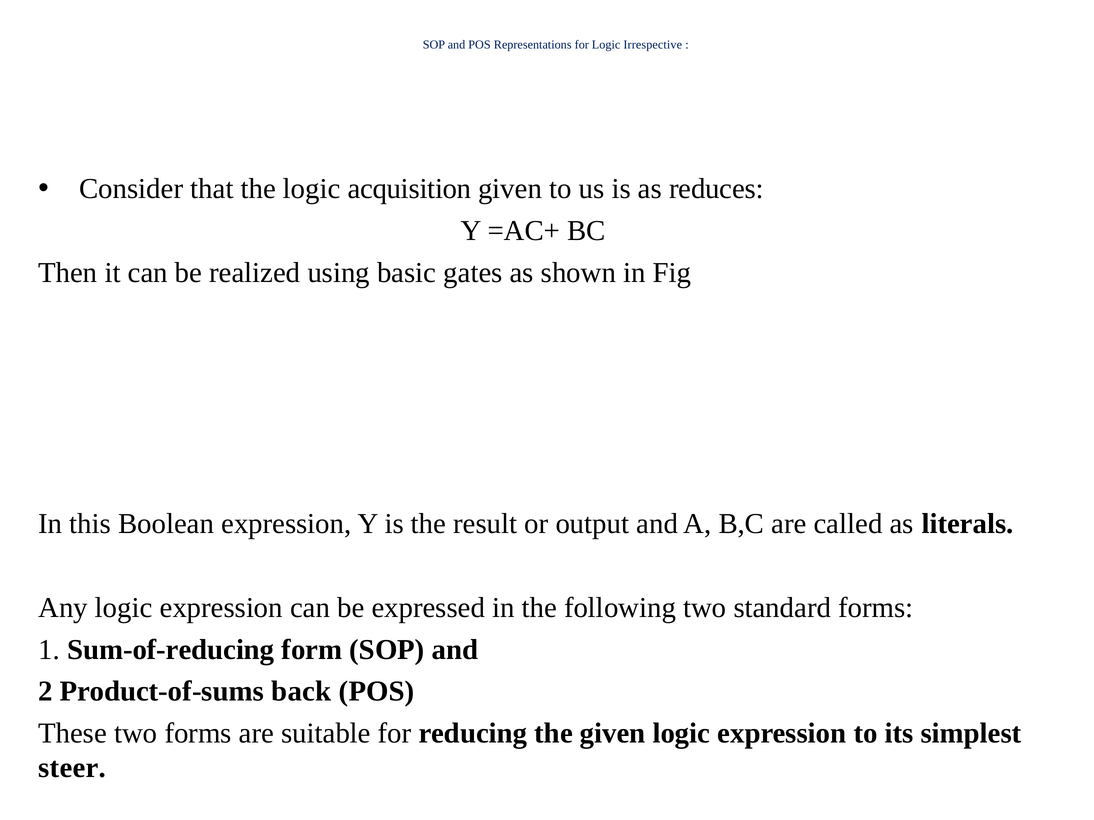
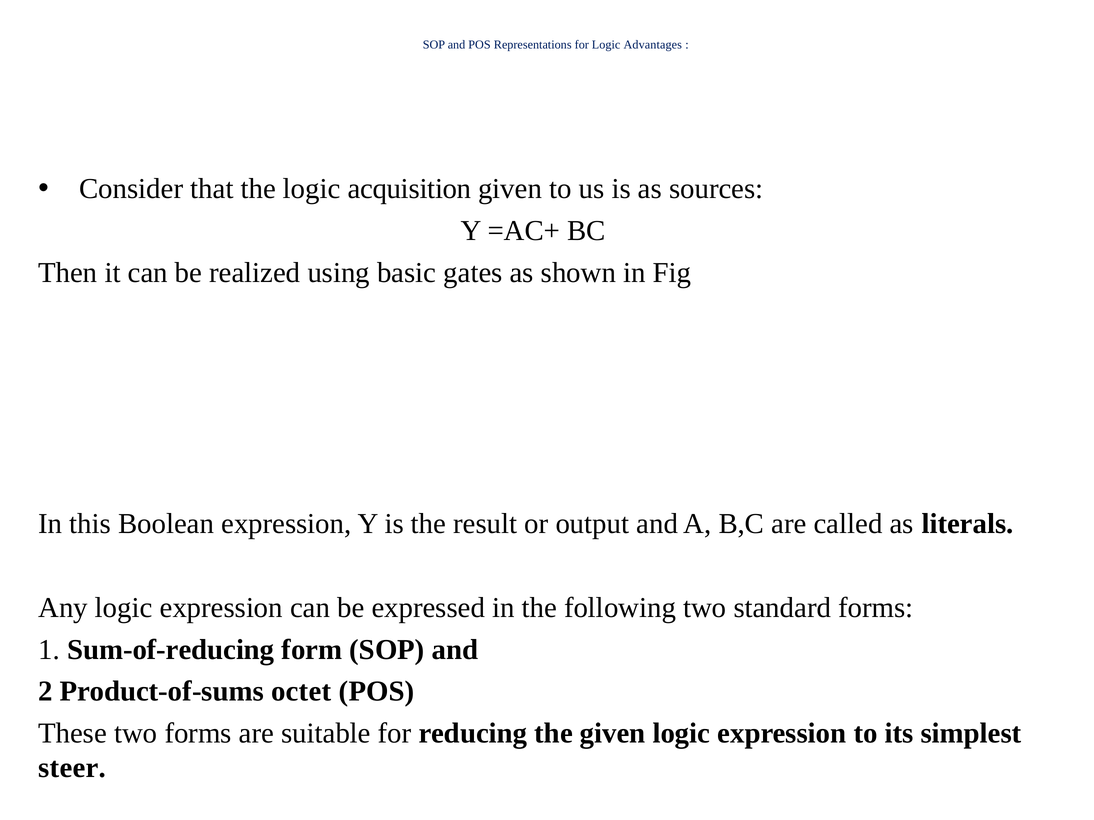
Irrespective: Irrespective -> Advantages (653, 45)
reduces: reduces -> sources (716, 189)
back: back -> octet (301, 692)
